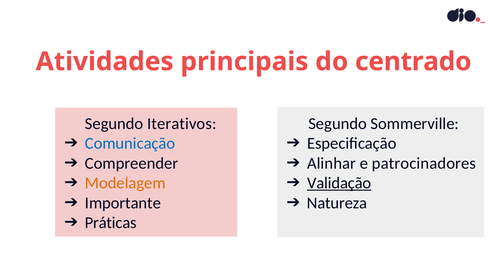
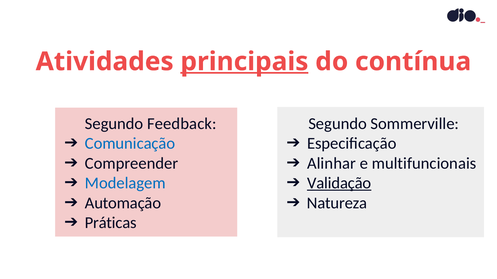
principais underline: none -> present (244, 62)
centrado: centrado -> contínua (413, 62)
Iterativos: Iterativos -> Feedback (182, 124)
patrocinadores: patrocinadores -> multifuncionais (424, 164)
Modelagem colour: orange -> blue (125, 184)
Importante: Importante -> Automação (123, 203)
